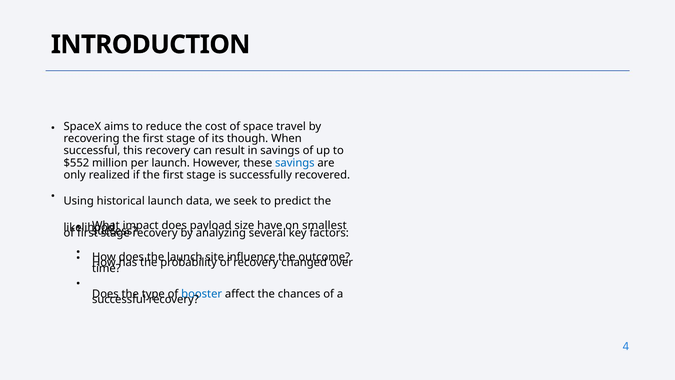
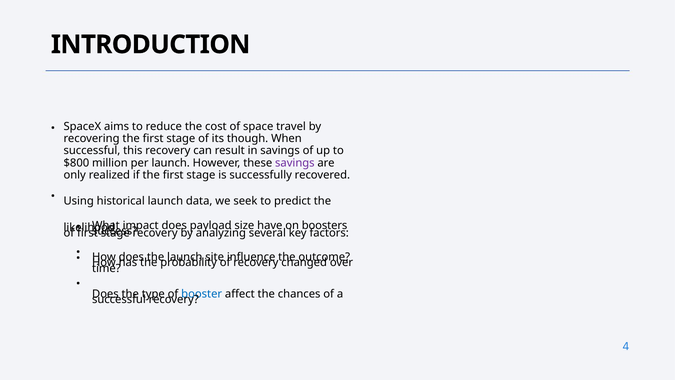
$552: $552 -> $800 (76, 163)
savings colour: blue -> purple (295, 163)
smallest: smallest -> boosters (325, 225)
